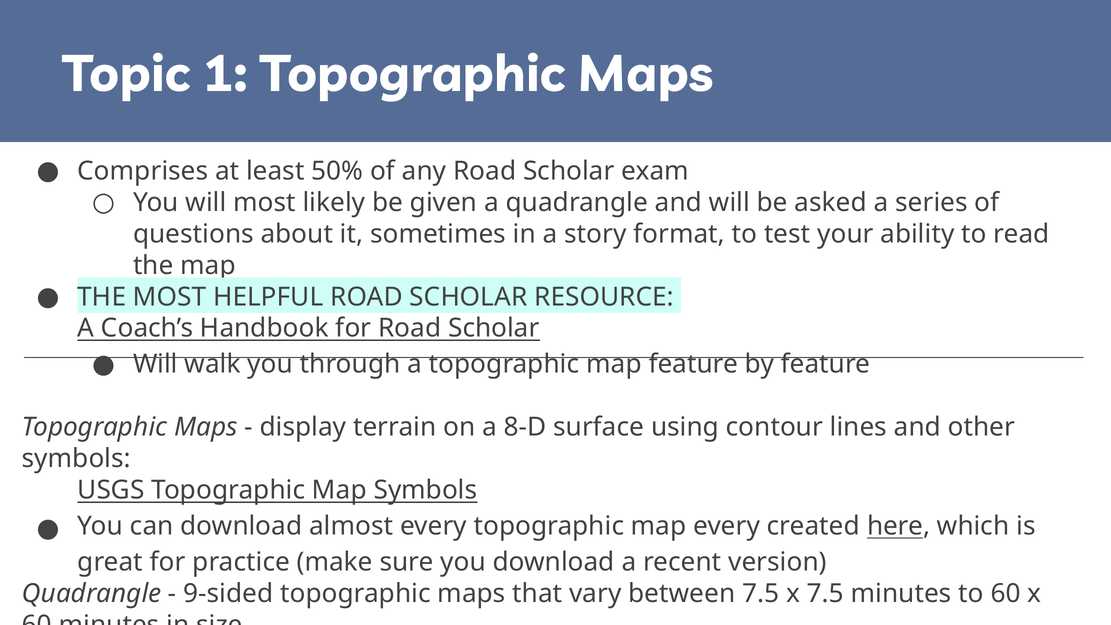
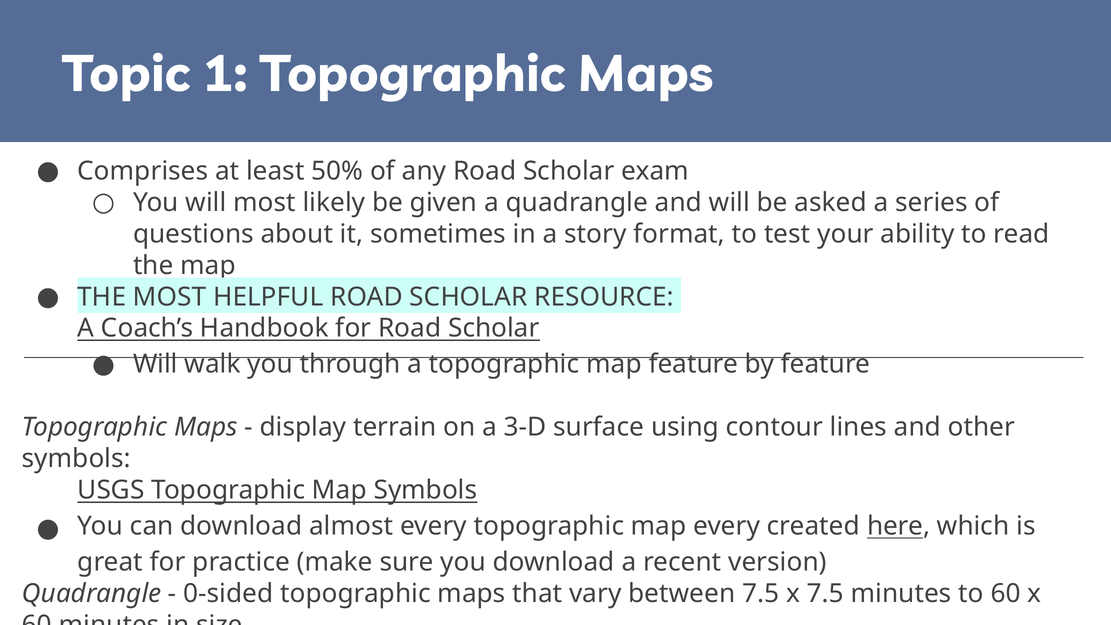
8-D: 8-D -> 3-D (525, 427)
9-sided: 9-sided -> 0-sided (228, 594)
